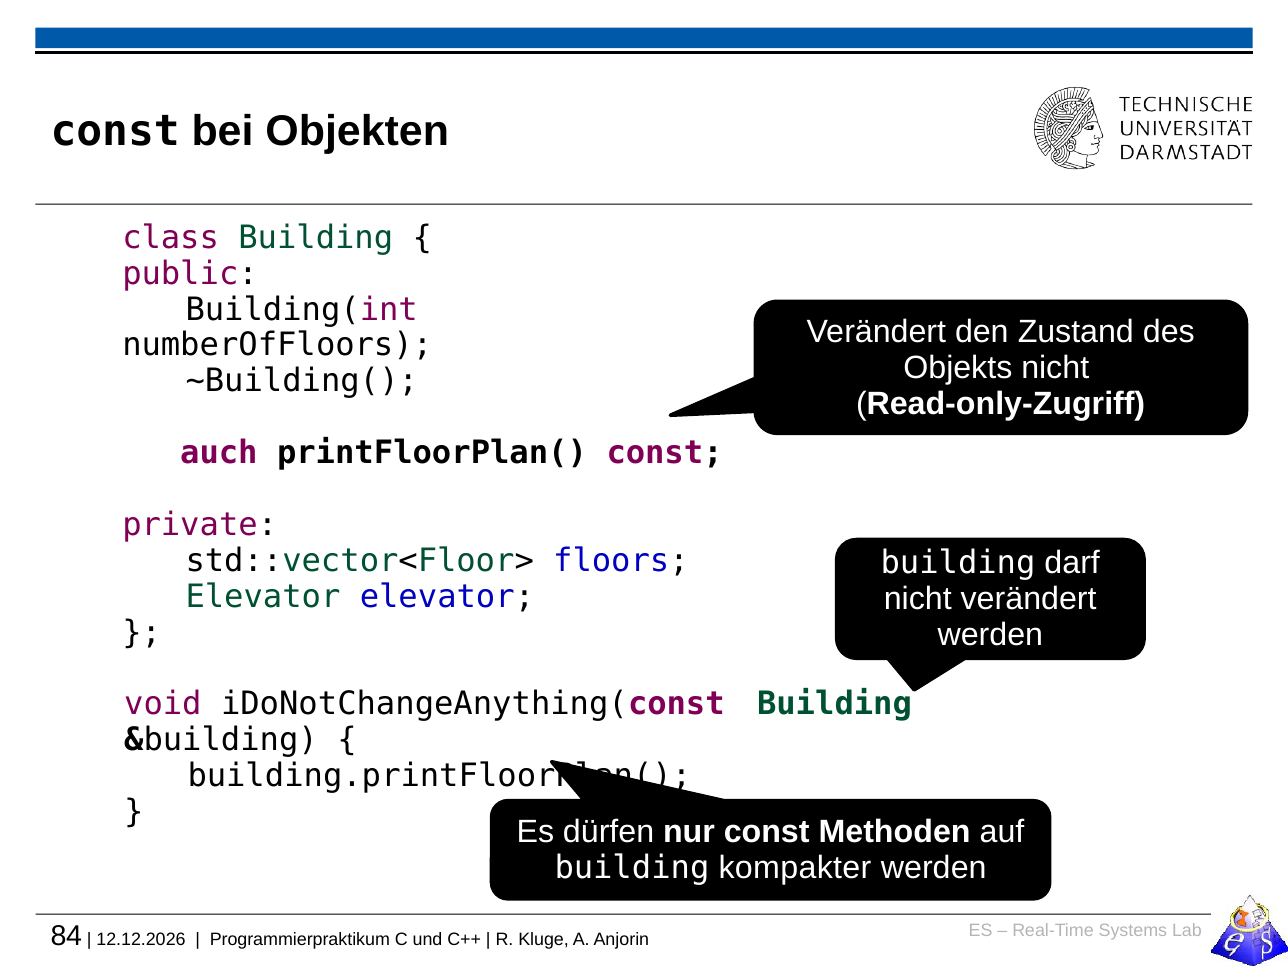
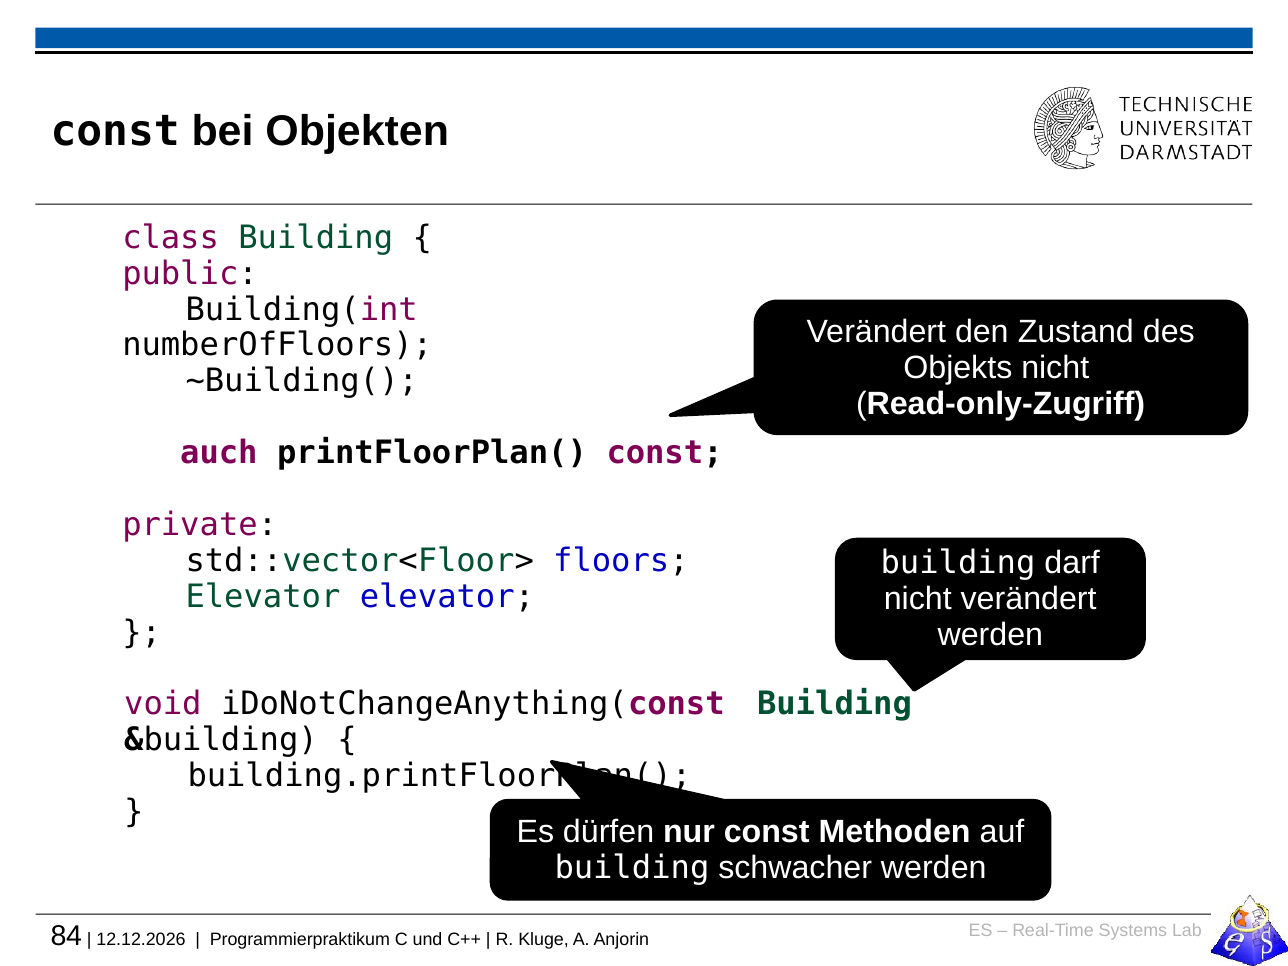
kompakter: kompakter -> schwacher (795, 868)
